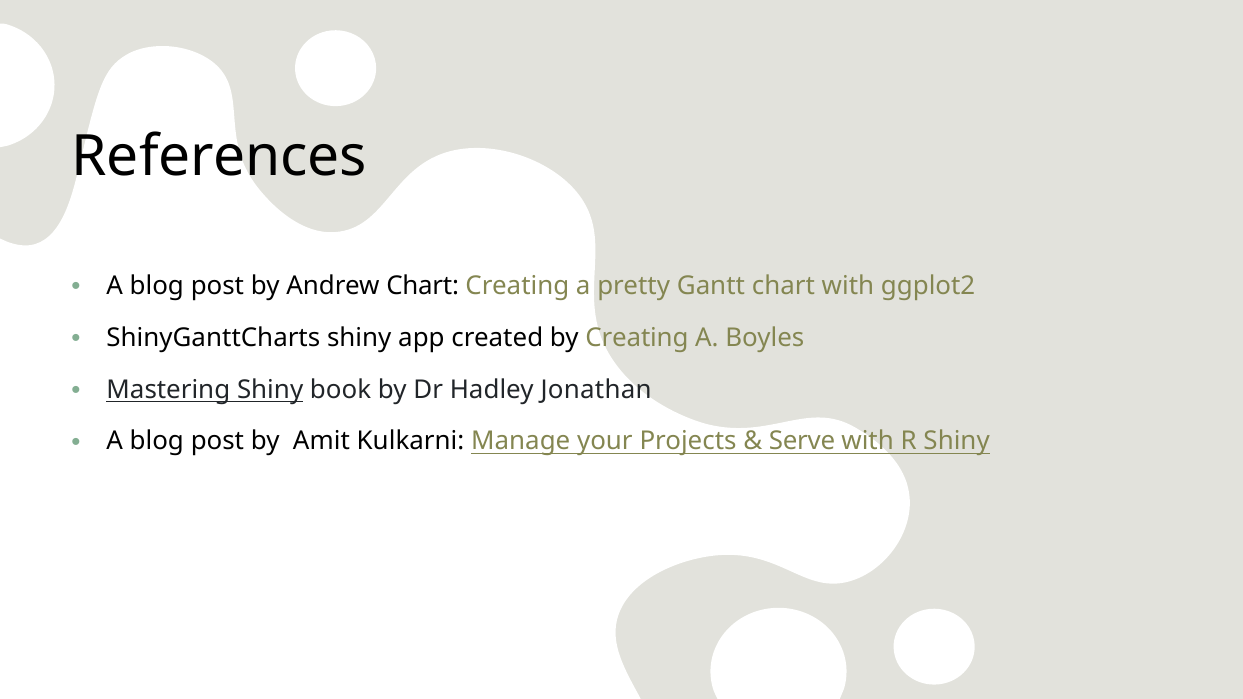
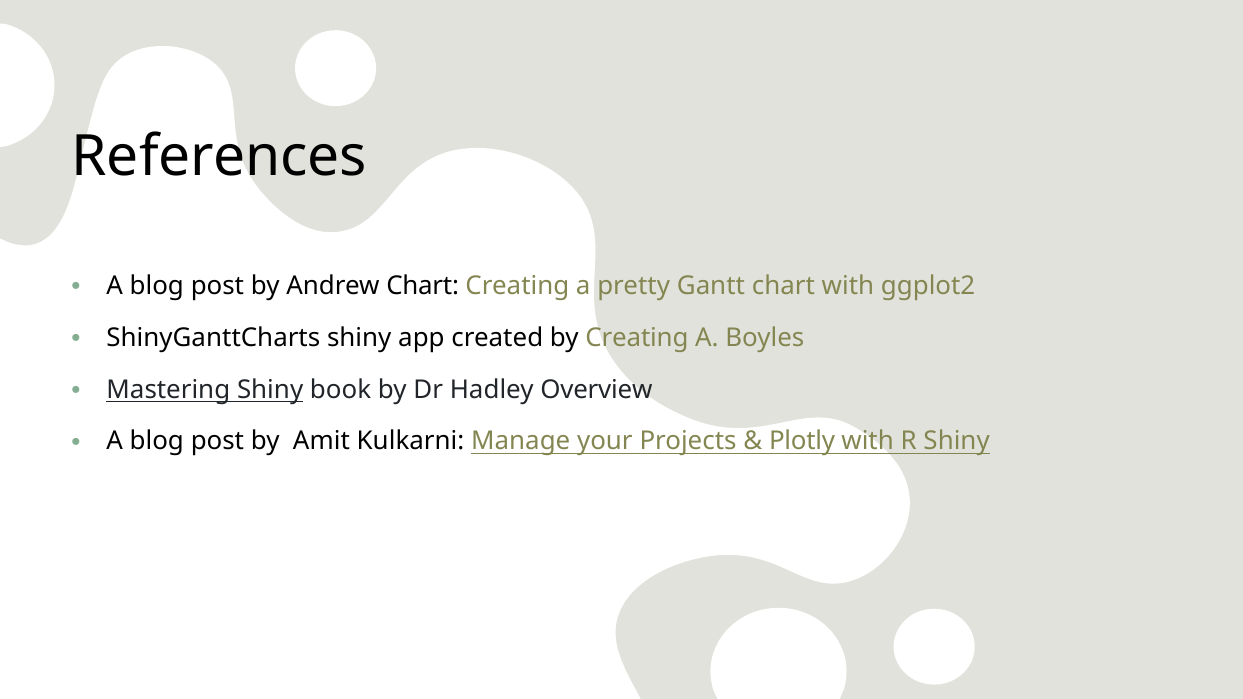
Jonathan: Jonathan -> Overview (596, 390)
Serve: Serve -> Plotly (802, 441)
